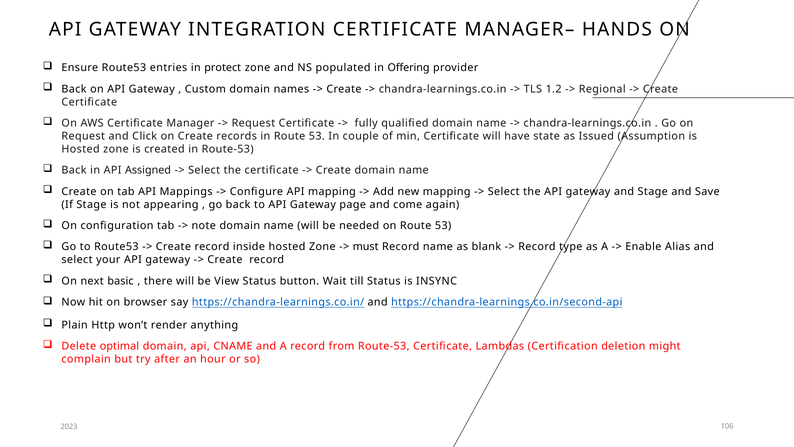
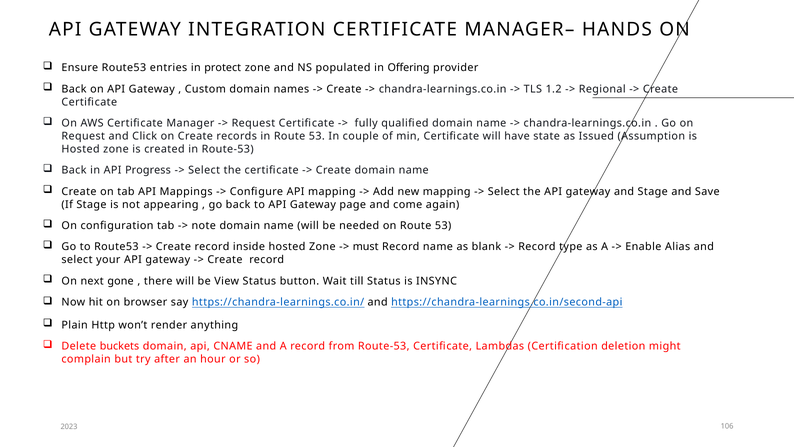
Assigned: Assigned -> Progress (148, 170)
basic: basic -> gone (121, 281)
optimal: optimal -> buckets (119, 346)
